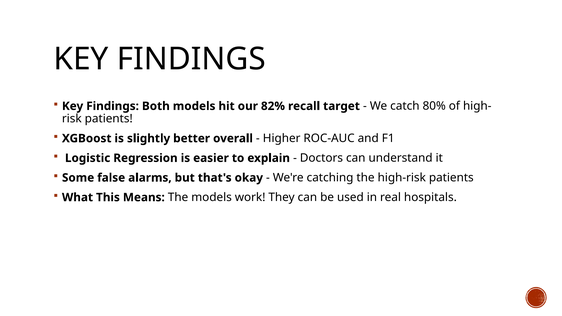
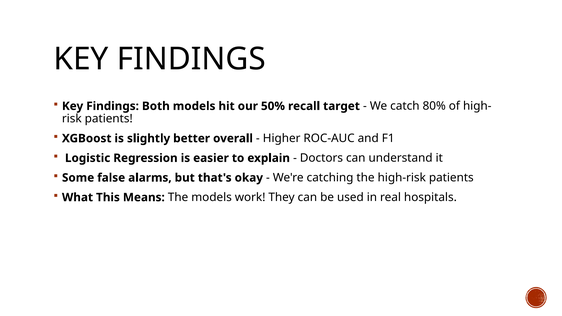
82%: 82% -> 50% (273, 106)
